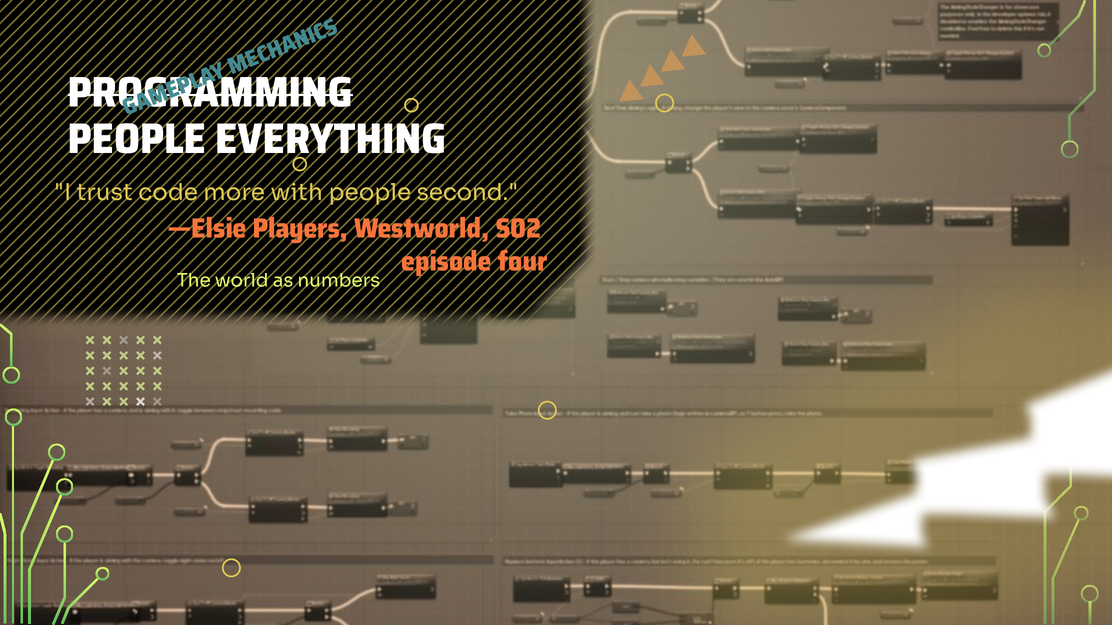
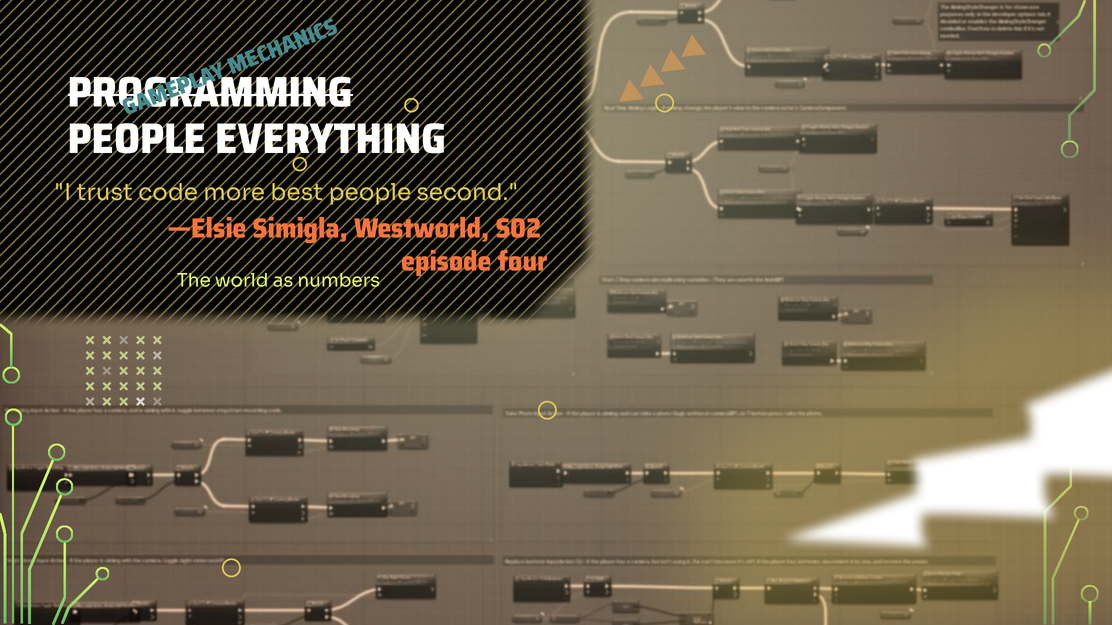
with: with -> best (297, 193)
Players: Players -> Simigla (300, 229)
